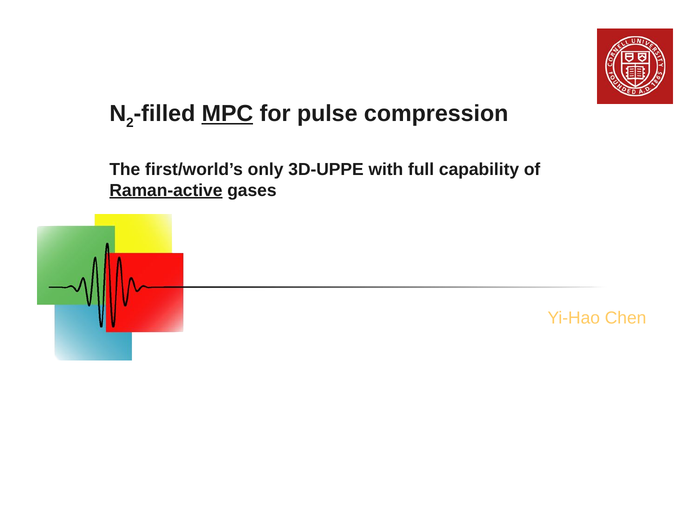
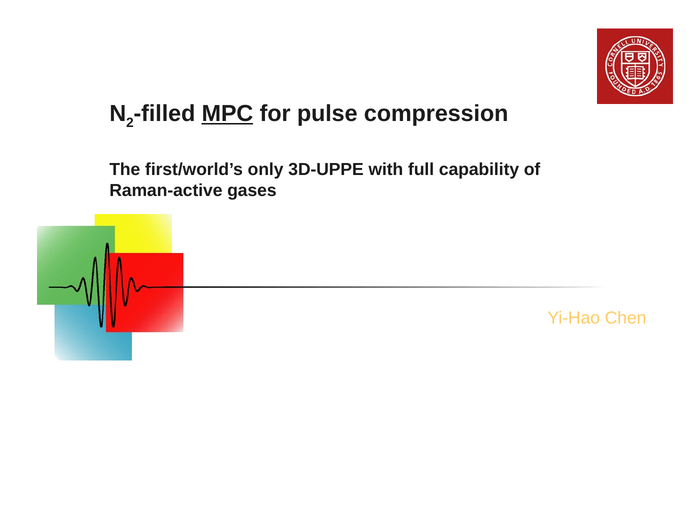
Raman-active underline: present -> none (166, 190)
